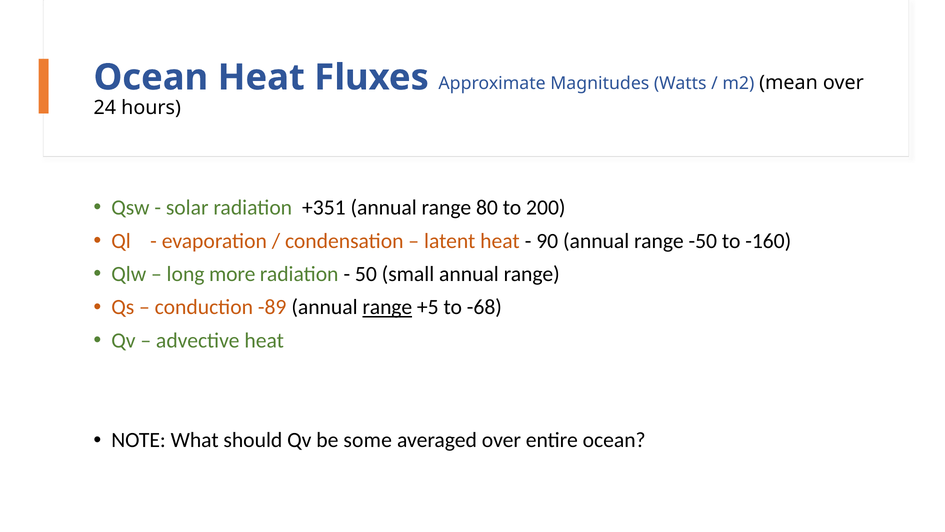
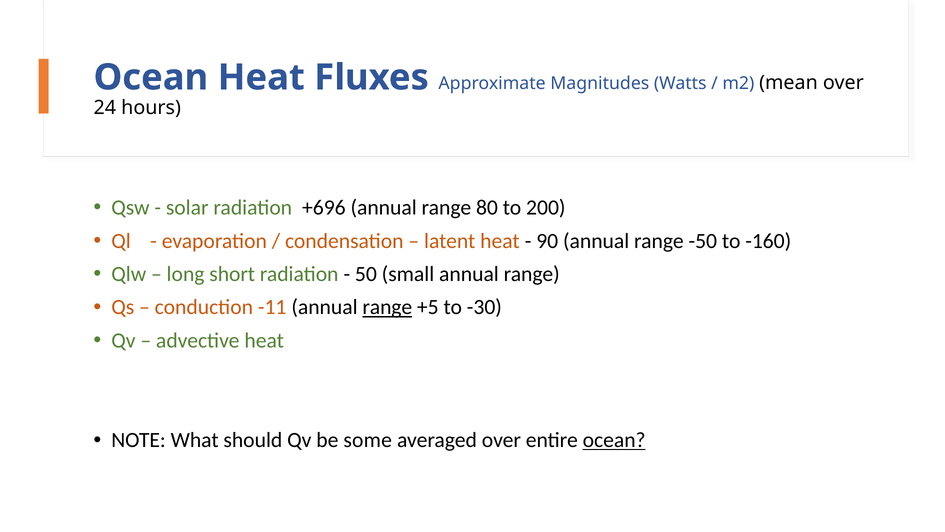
+351: +351 -> +696 (324, 207)
more: more -> short (232, 274)
-89: -89 -> -11 (272, 307)
-68: -68 -> -30 (484, 307)
ocean underline: none -> present (614, 440)
